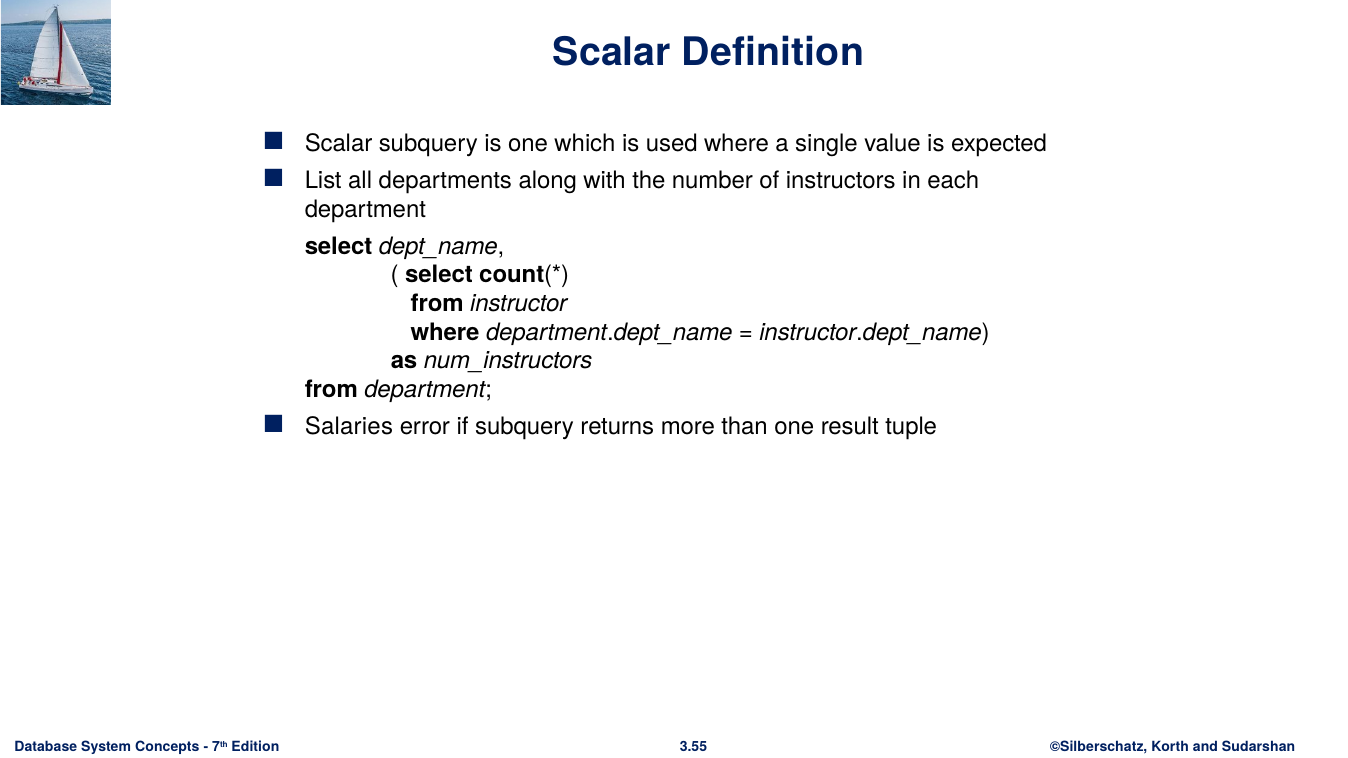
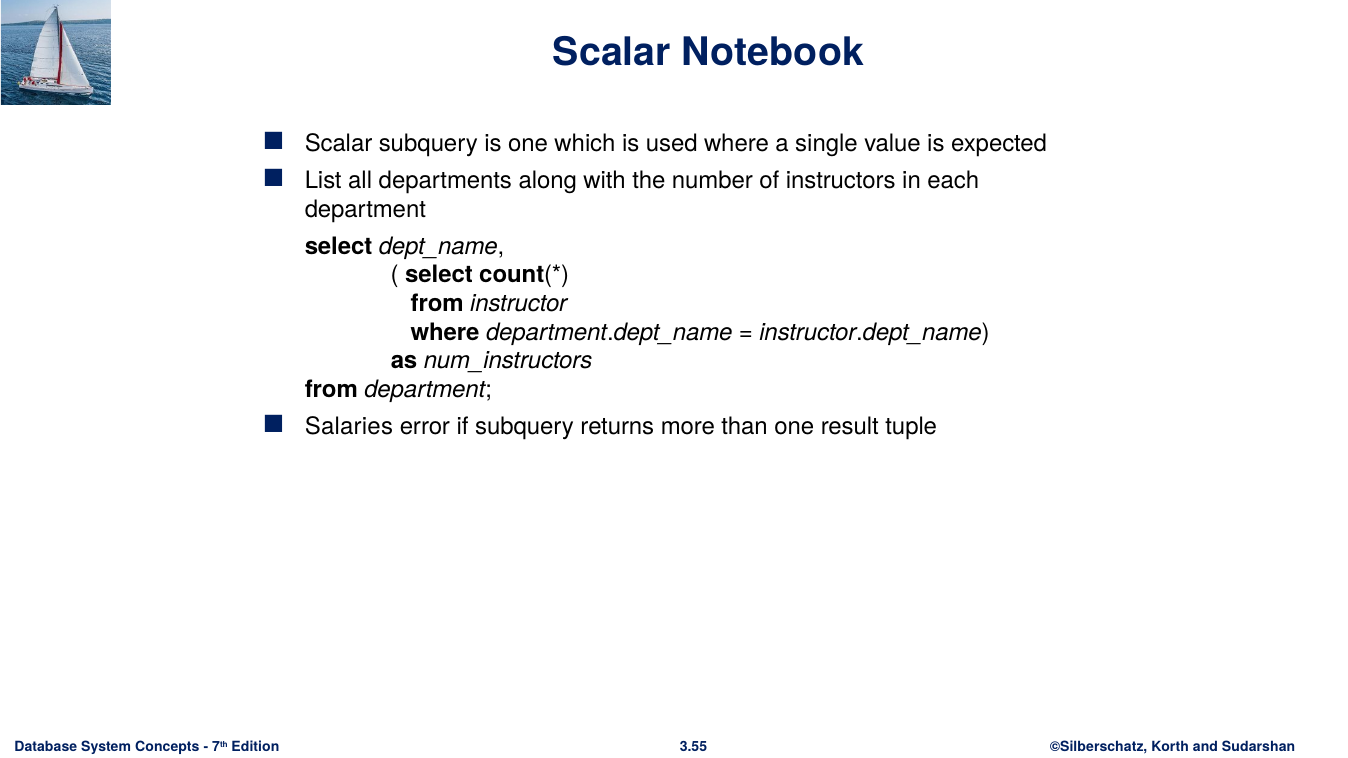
Definition: Definition -> Notebook (773, 53)
